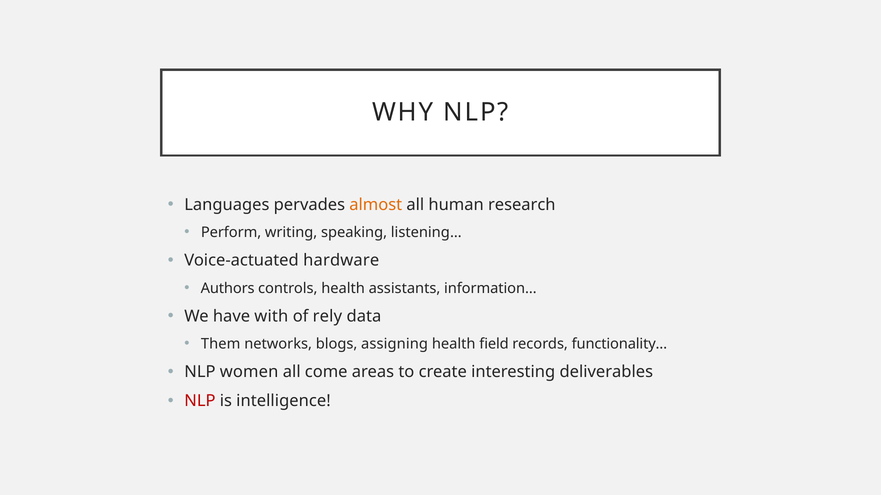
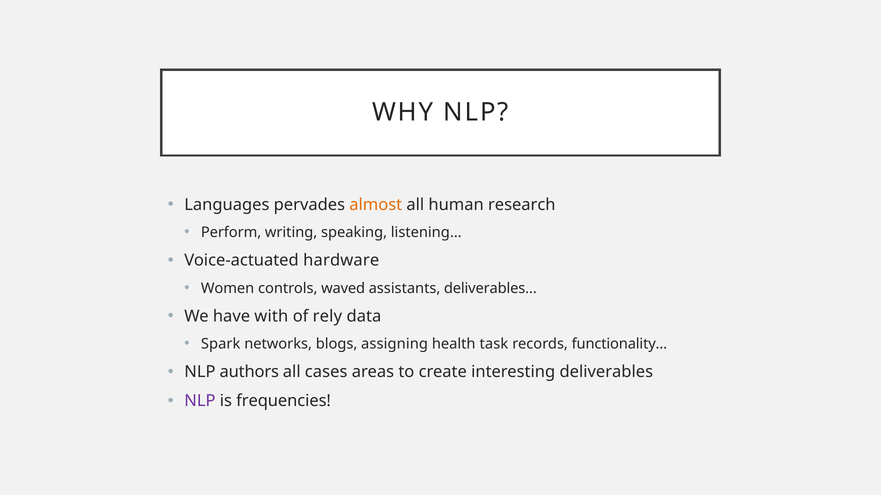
Authors: Authors -> Women (228, 289)
controls health: health -> waved (343, 289)
information…: information… -> deliverables… (490, 289)
Them: Them -> Spark (221, 344)
field: field -> task (494, 344)
women: women -> authors (249, 372)
come: come -> cases (326, 372)
NLP colour: red -> purple (200, 401)
intelligence: intelligence -> frequencies (284, 401)
